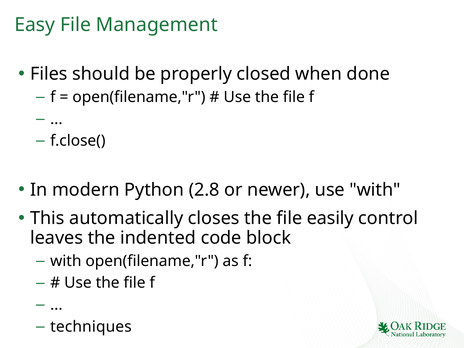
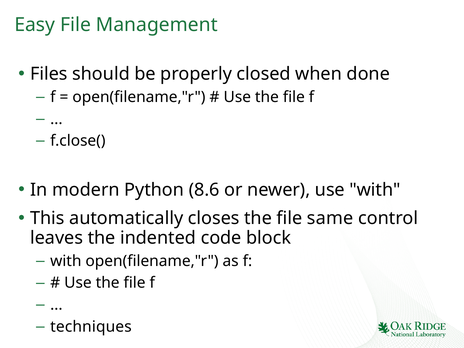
2.8: 2.8 -> 8.6 (204, 190)
easily: easily -> same (330, 218)
